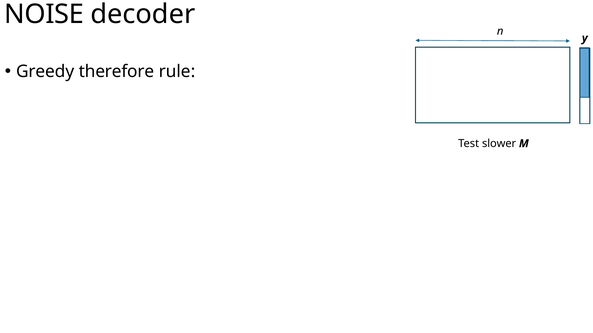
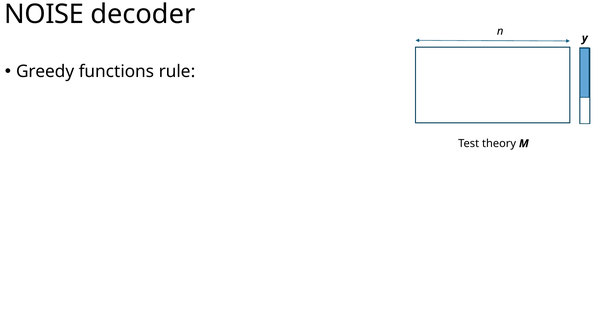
therefore: therefore -> functions (116, 72)
slower: slower -> theory (499, 144)
